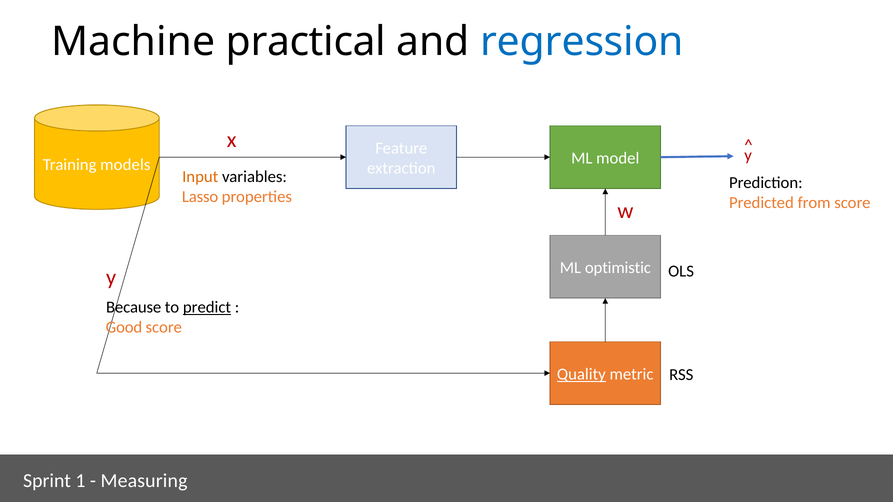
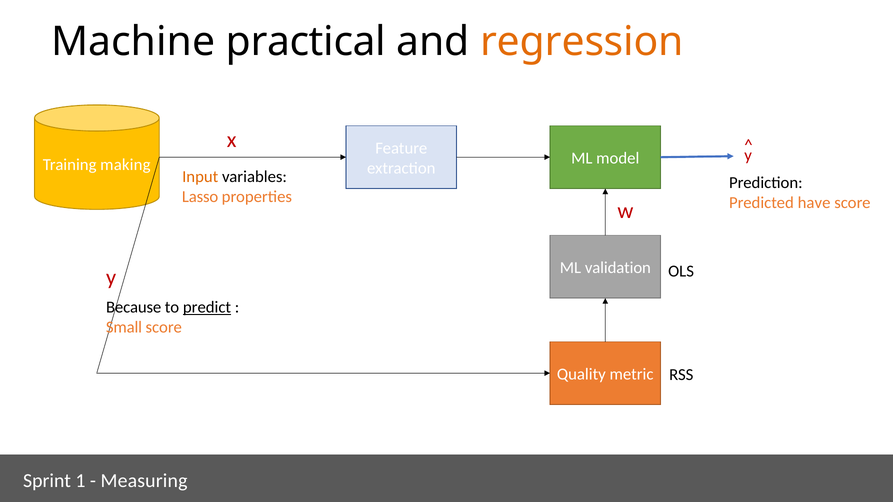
regression colour: blue -> orange (582, 42)
models: models -> making (125, 165)
from: from -> have (814, 203)
optimistic: optimistic -> validation (618, 268)
Good: Good -> Small (124, 328)
Quality underline: present -> none (581, 375)
